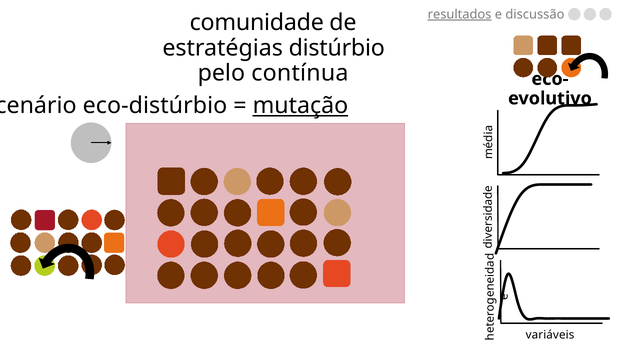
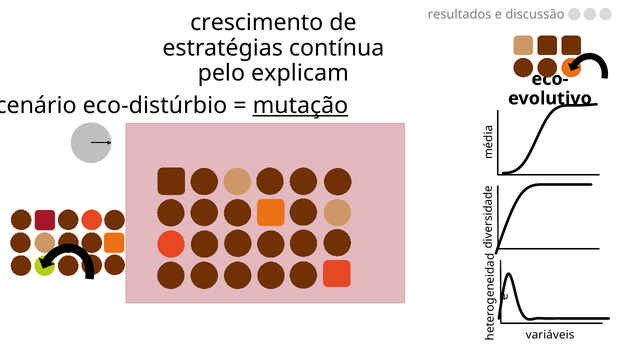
resultados underline: present -> none (460, 14)
comunidade: comunidade -> crescimento (257, 23)
distúrbio: distúrbio -> contínua (337, 48)
contínua: contínua -> explicam (300, 73)
